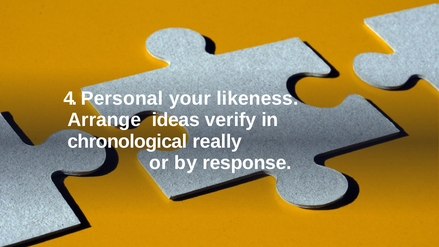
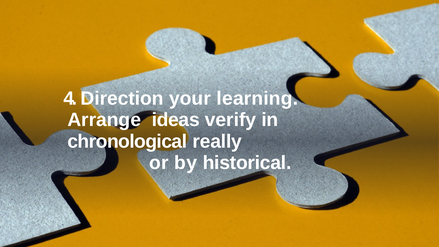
Personal: Personal -> Direction (122, 98)
likeness: likeness -> learning (257, 98)
response: response -> historical (247, 163)
